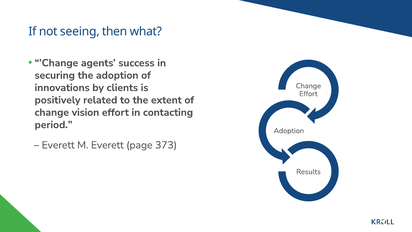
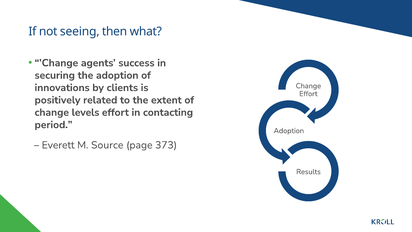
vision: vision -> levels (85, 112)
M Everett: Everett -> Source (107, 145)
